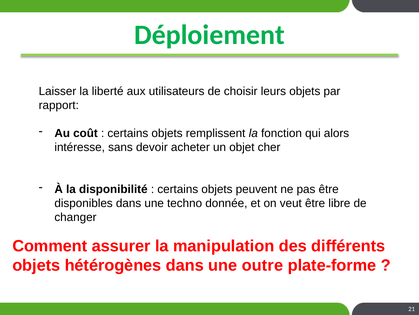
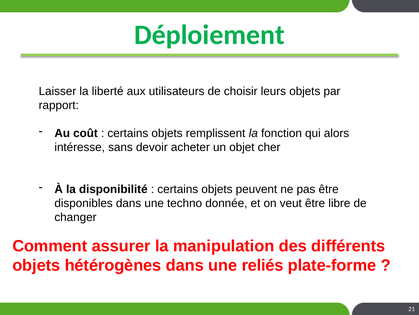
outre: outre -> reliés (263, 265)
